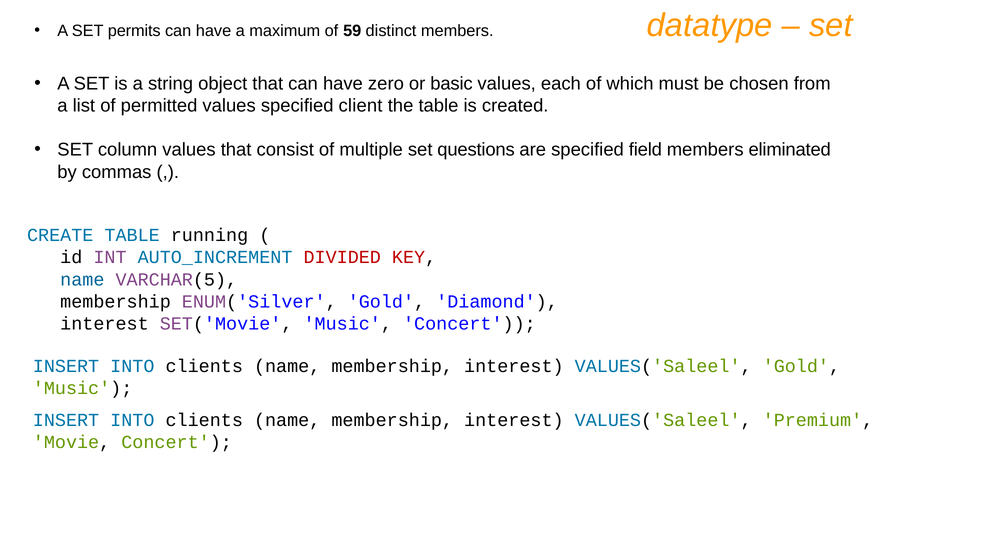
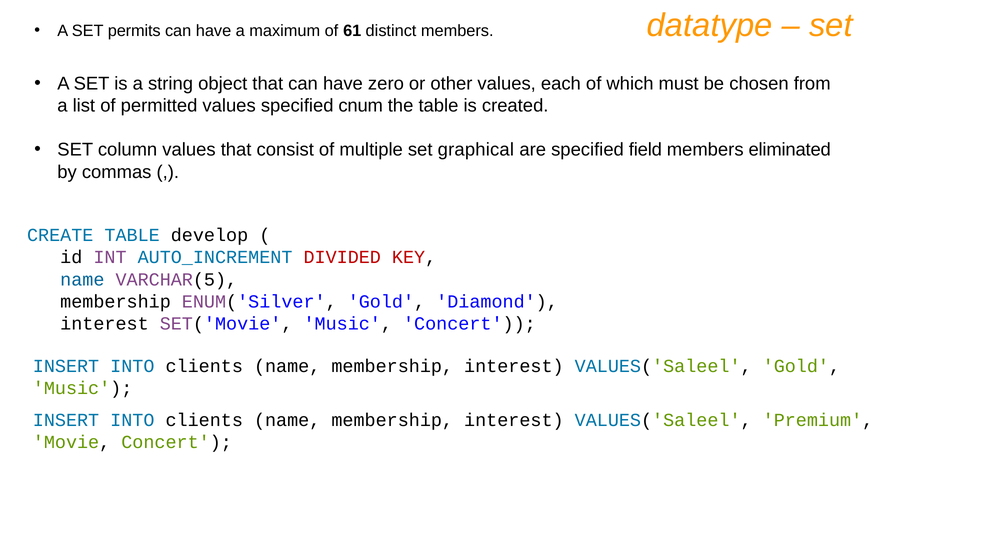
59: 59 -> 61 (352, 31)
basic: basic -> other (451, 84)
client: client -> cnum (361, 106)
questions: questions -> graphical (476, 150)
running: running -> develop (210, 235)
